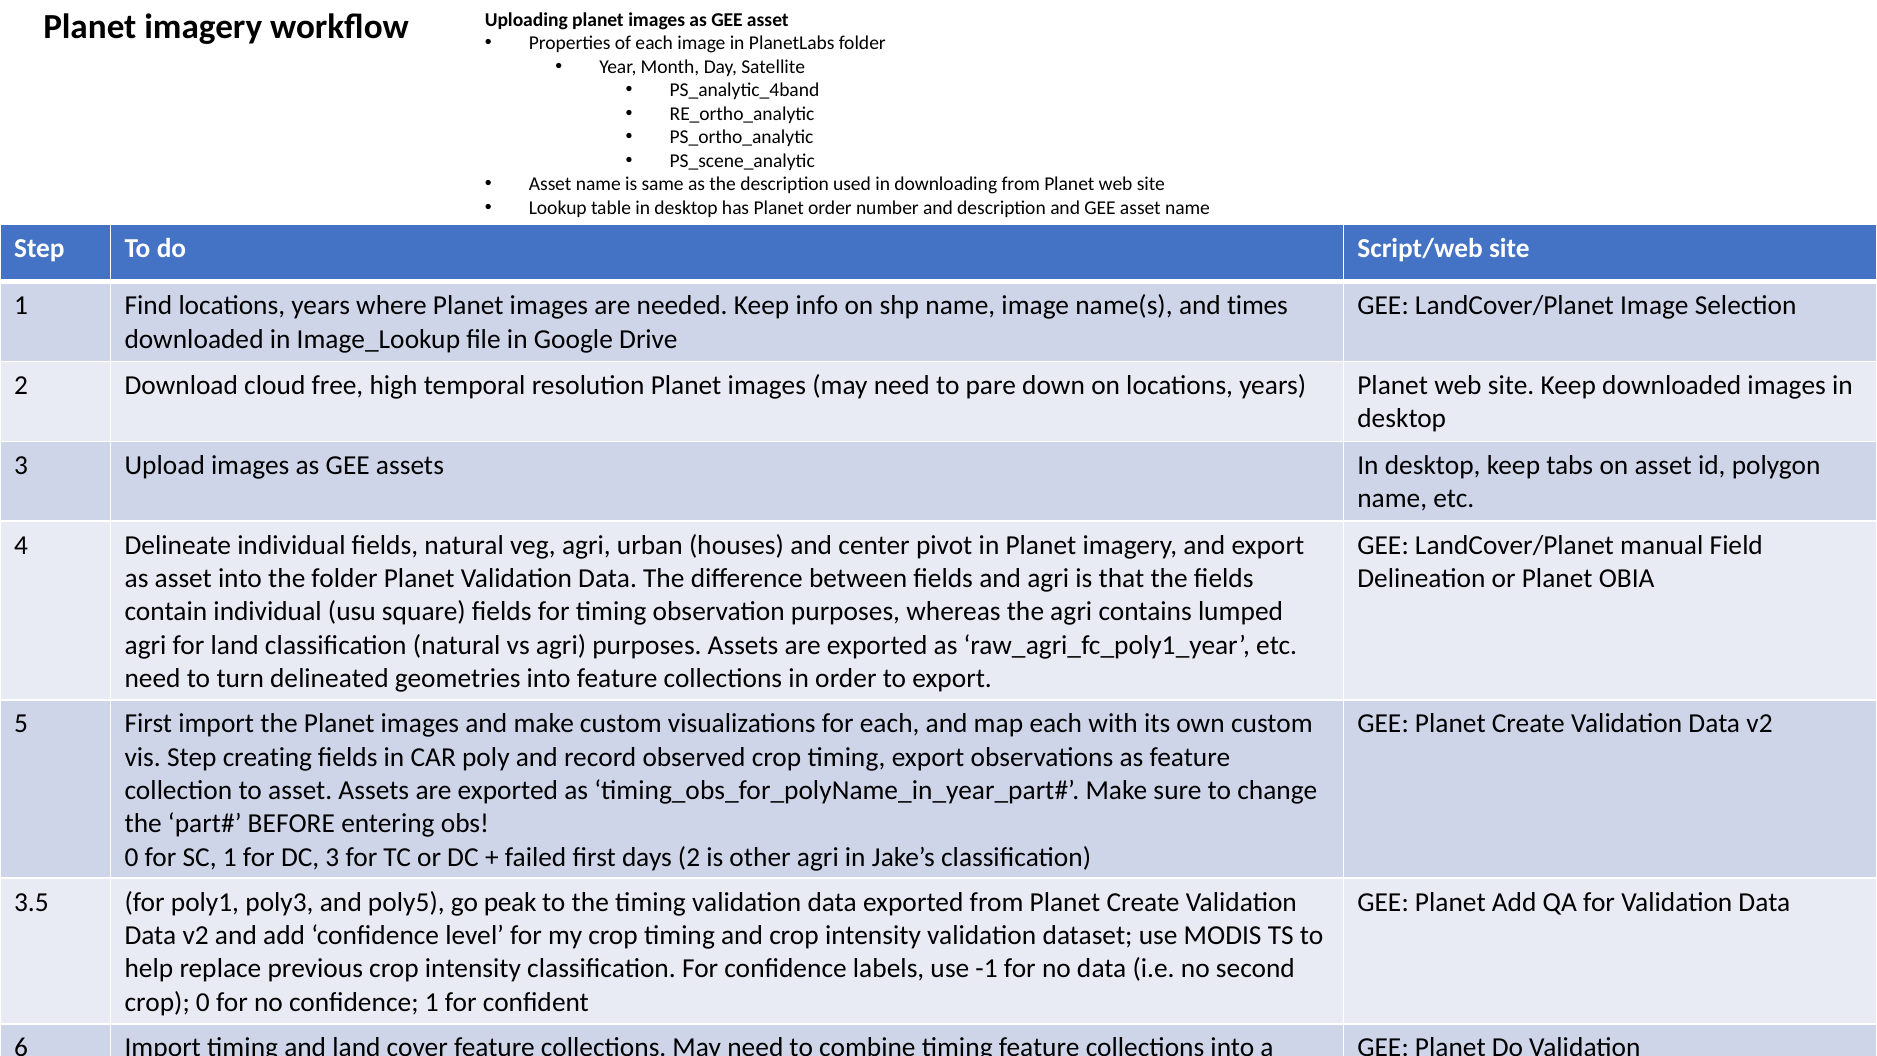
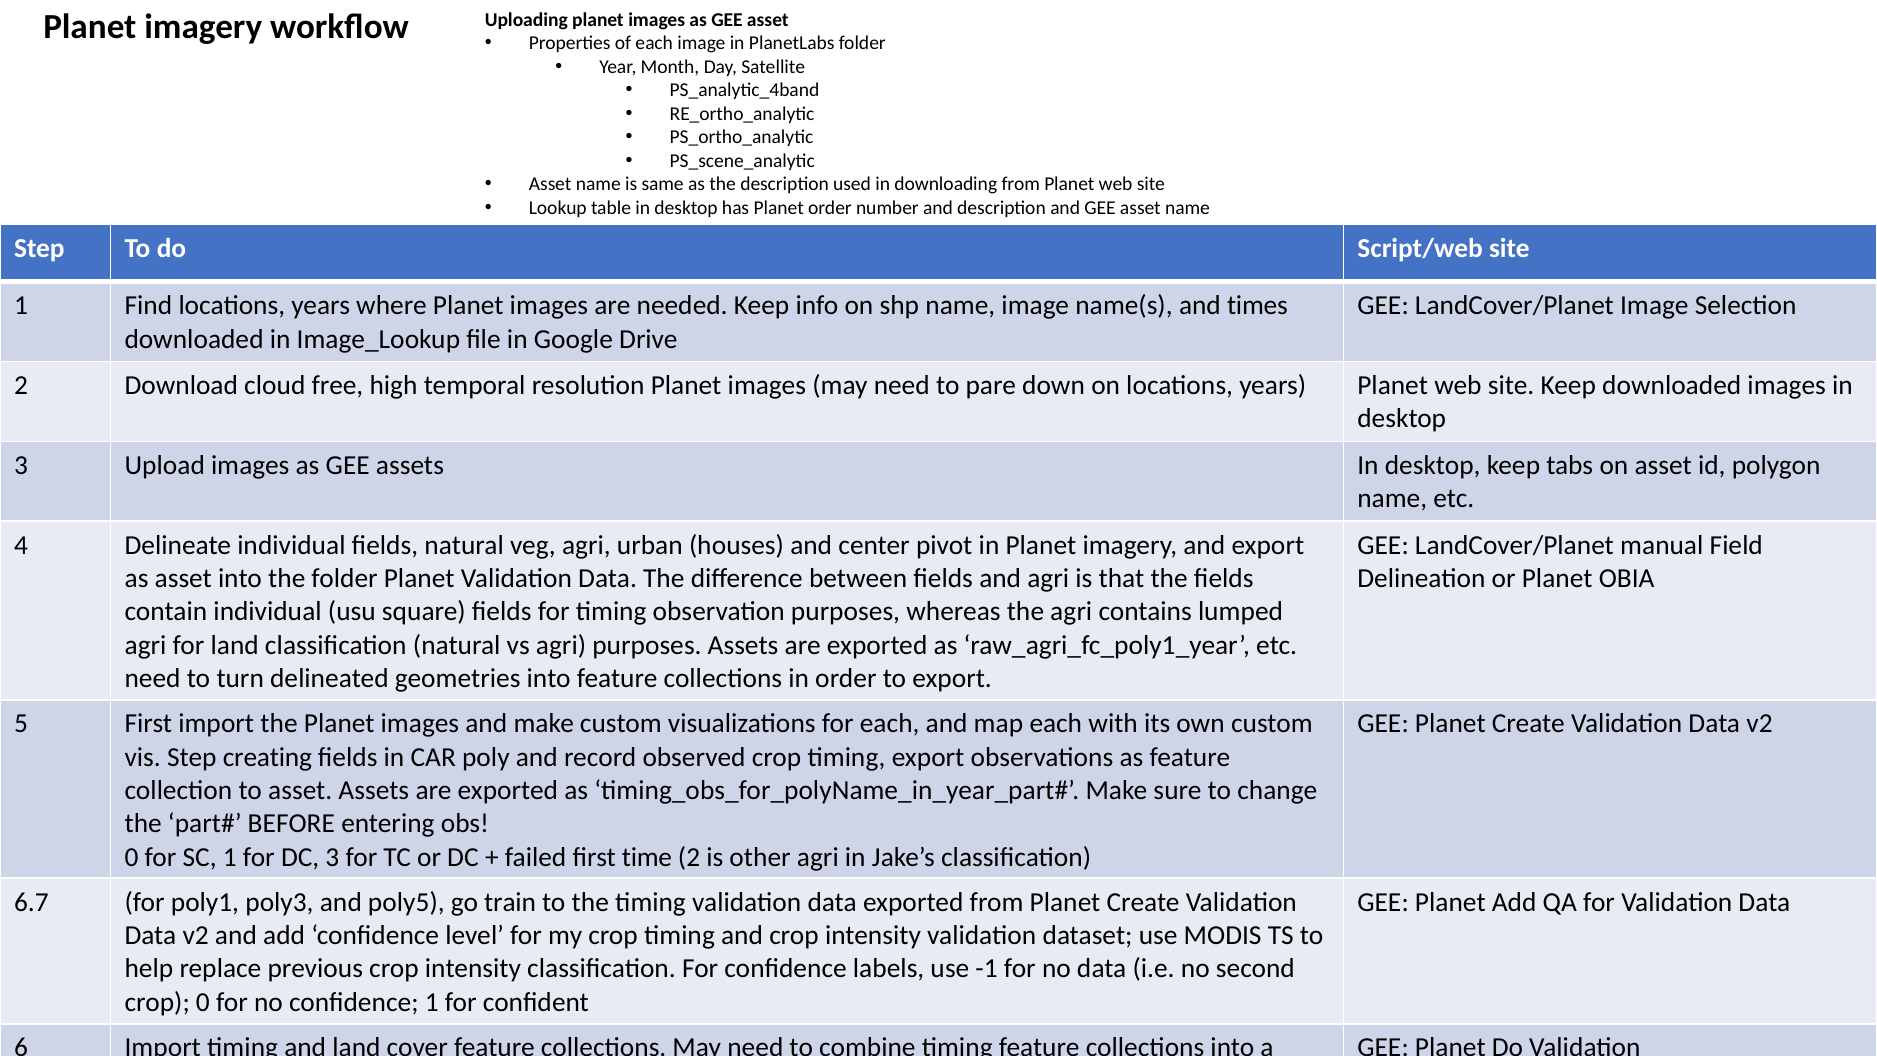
days: days -> time (647, 857)
3.5: 3.5 -> 6.7 (31, 902)
peak: peak -> train (510, 902)
